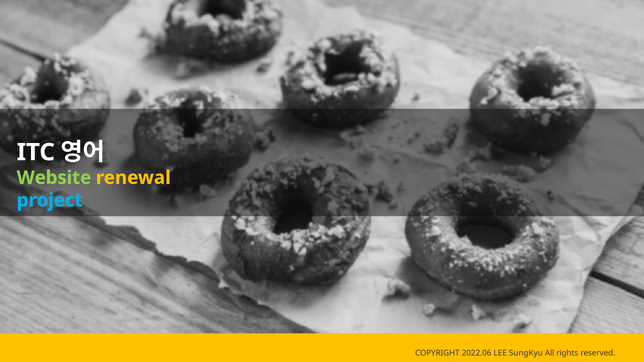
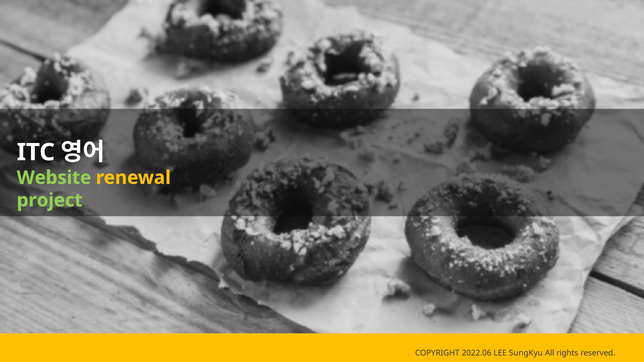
project colour: light blue -> light green (50, 200)
